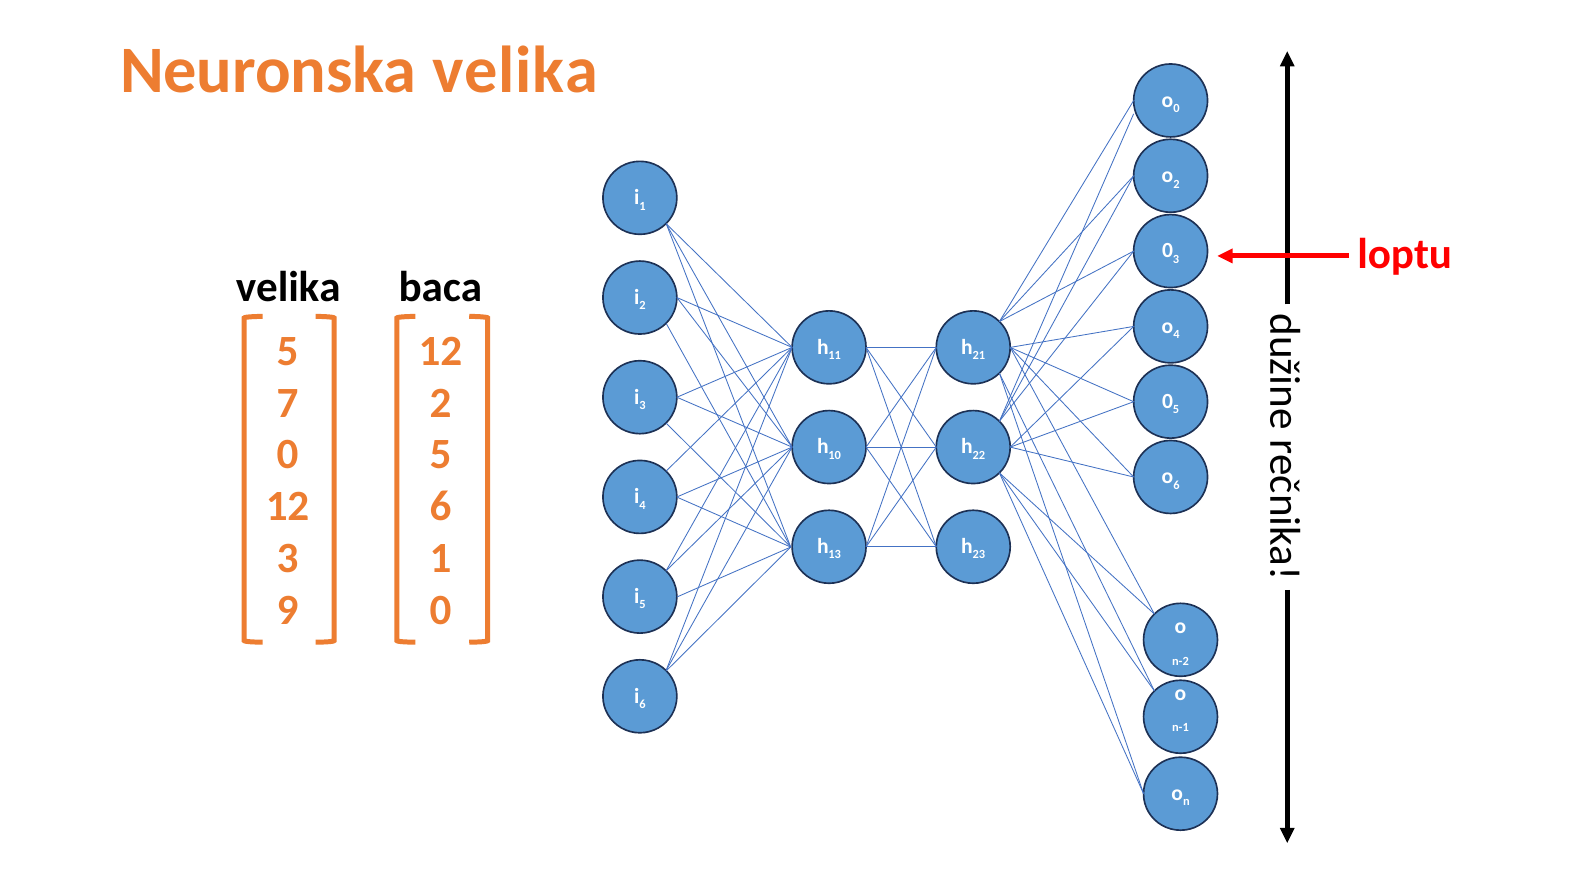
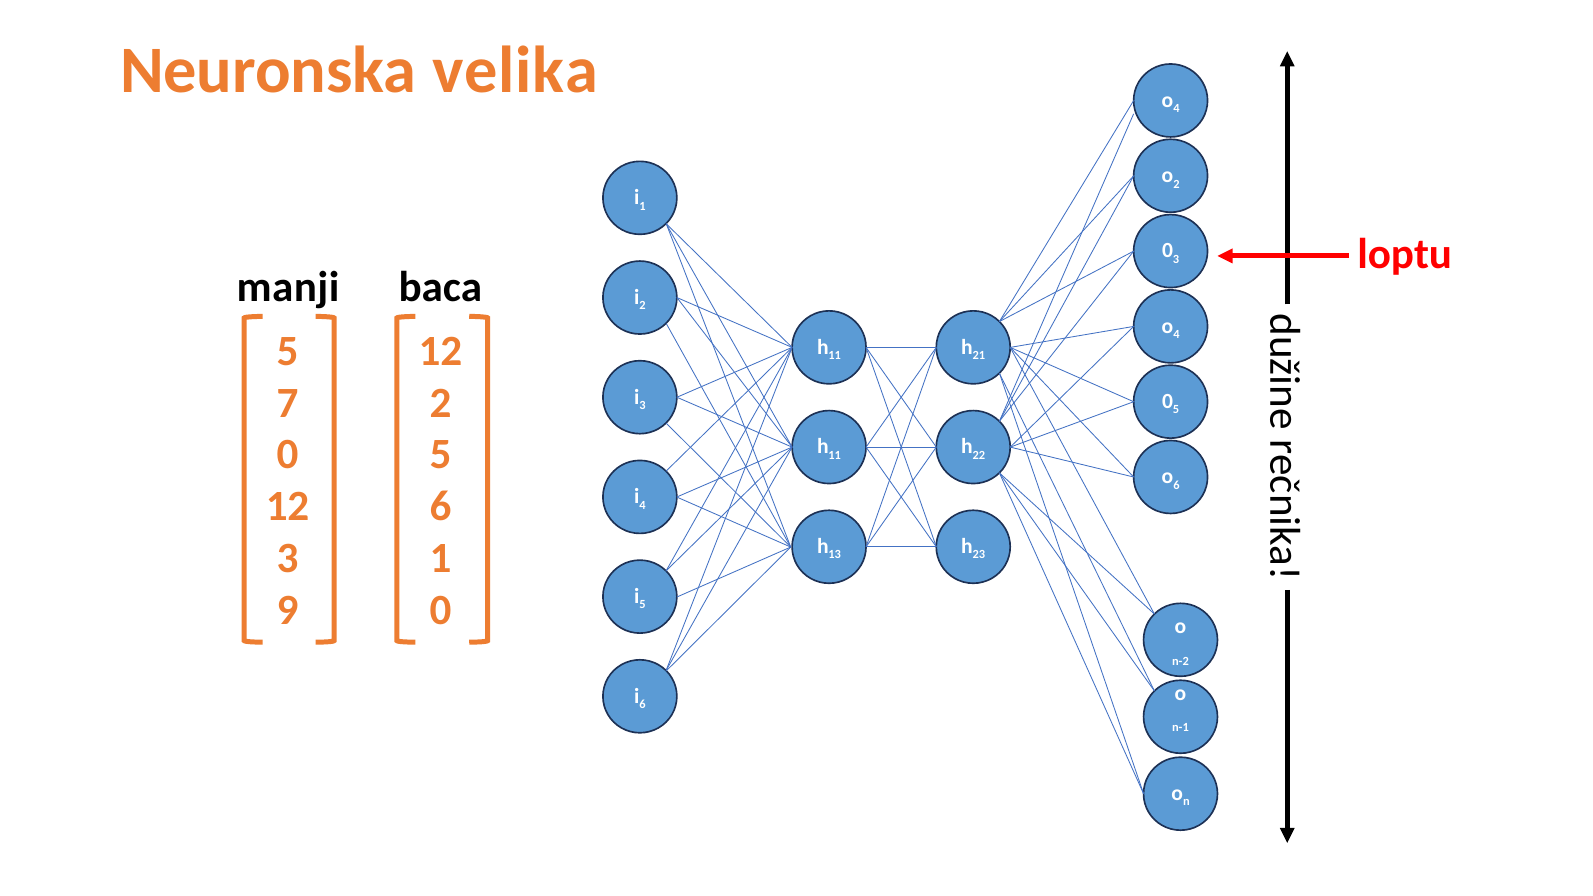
0: 0 -> 4 (1176, 109)
velika: velika -> manji (288, 287)
10: 10 -> 11 (835, 455)
